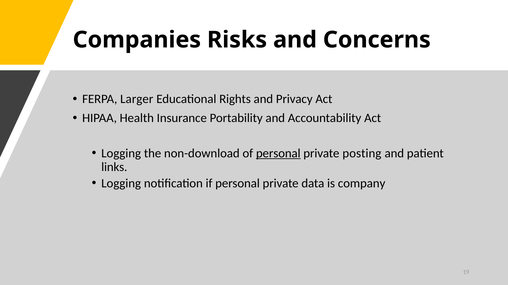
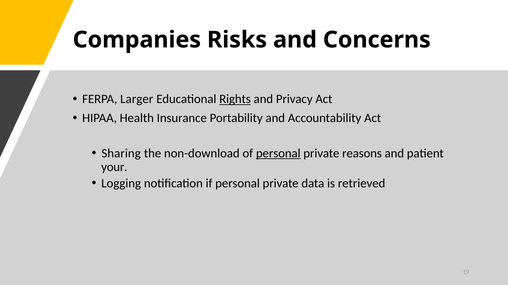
Rights underline: none -> present (235, 99)
Logging: Logging -> Sharing (121, 154)
posting: posting -> reasons (362, 154)
links: links -> your (114, 167)
company: company -> retrieved (362, 184)
